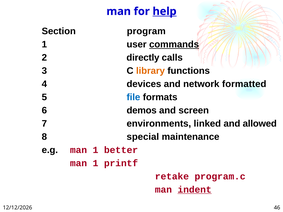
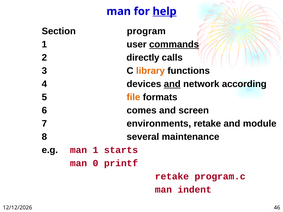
and underline: none -> present (172, 84)
formatted: formatted -> according (244, 84)
file colour: blue -> orange (133, 97)
demos: demos -> comes (142, 111)
environments linked: linked -> retake (207, 124)
allowed: allowed -> module (260, 124)
special: special -> several (143, 137)
better: better -> starts (121, 150)
1: 1 -> 0 (96, 163)
indent underline: present -> none (195, 190)
